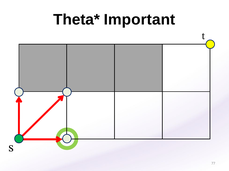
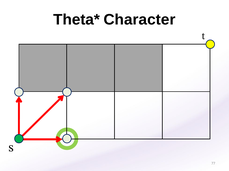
Important: Important -> Character (139, 20)
